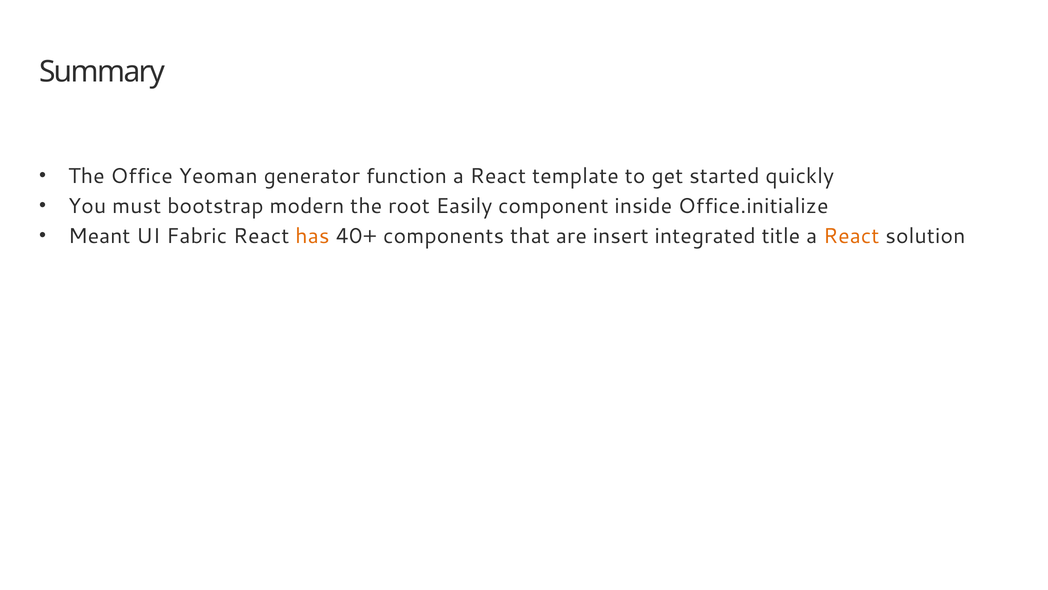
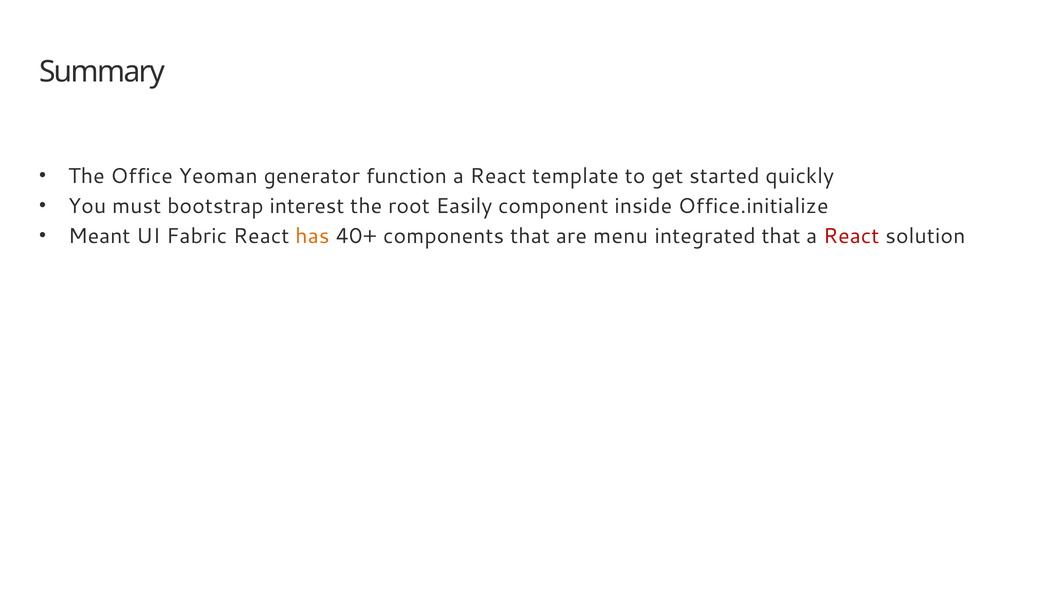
modern: modern -> interest (307, 206)
insert: insert -> menu (621, 236)
integrated title: title -> that (781, 236)
React colour: orange -> red (851, 236)
